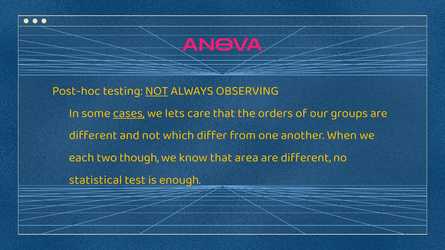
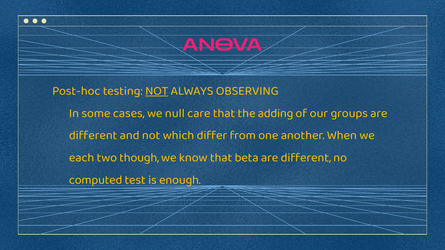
cases underline: present -> none (129, 113)
lets: lets -> null (175, 113)
orders: orders -> adding (276, 113)
area: area -> beta (247, 158)
statistical: statistical -> computed (96, 180)
